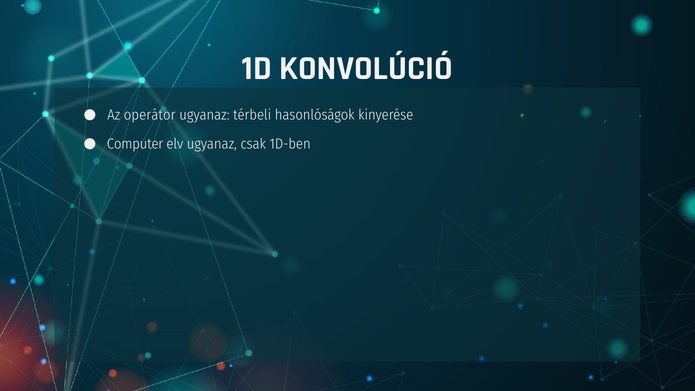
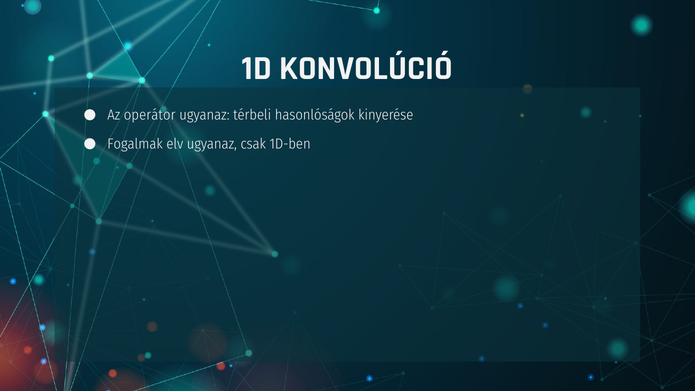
Computer: Computer -> Fogalmak (135, 144)
